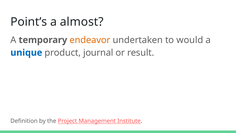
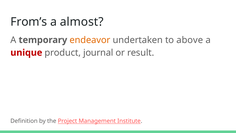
Point’s: Point’s -> From’s (29, 22)
would: would -> above (190, 40)
unique colour: blue -> red (26, 53)
